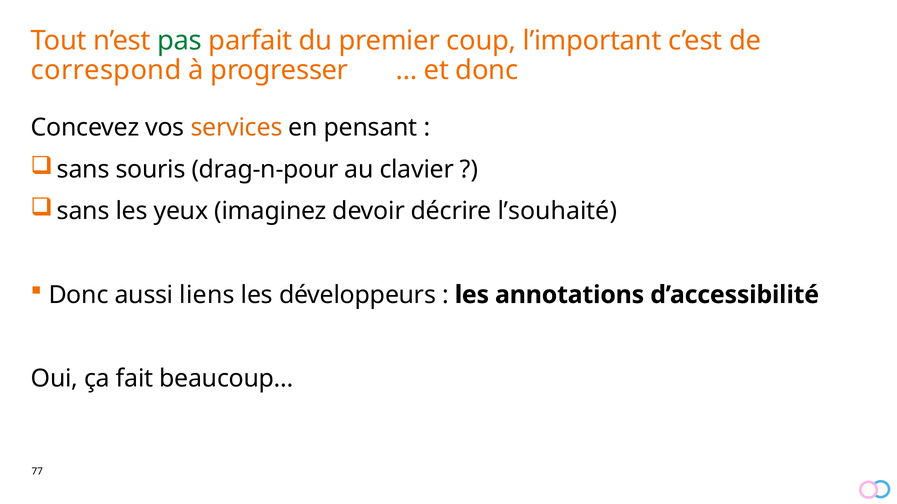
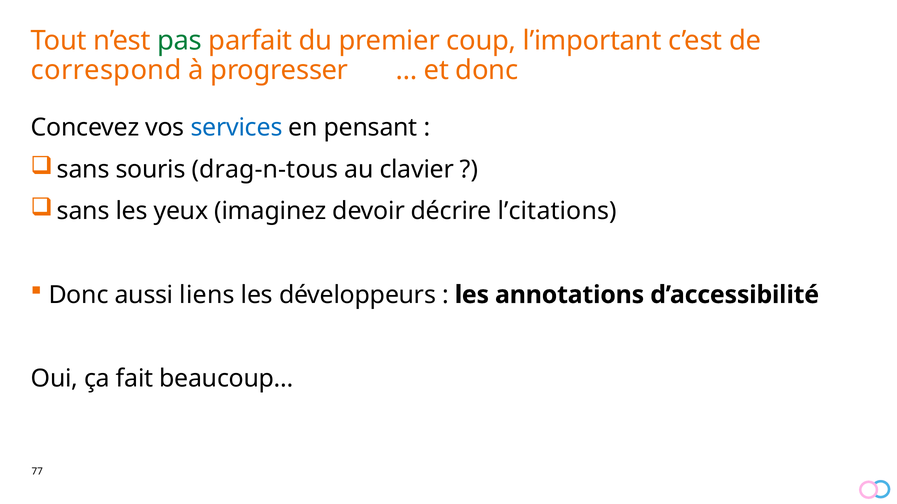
services colour: orange -> blue (237, 128)
drag-n-pour: drag-n-pour -> drag-n-tous (265, 170)
l’souhaité: l’souhaité -> l’citations (557, 211)
